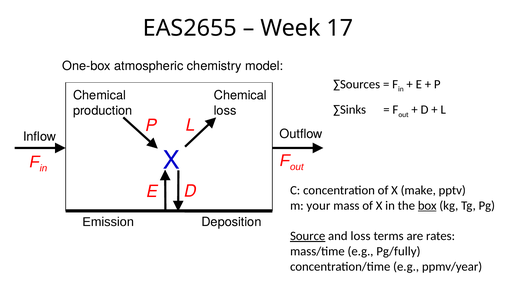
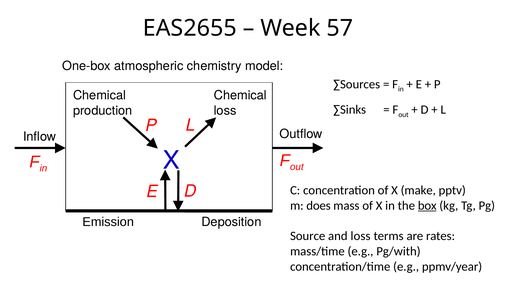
17: 17 -> 57 (340, 28)
your: your -> does (319, 206)
Source underline: present -> none (308, 236)
Pg/fully: Pg/fully -> Pg/with (398, 252)
